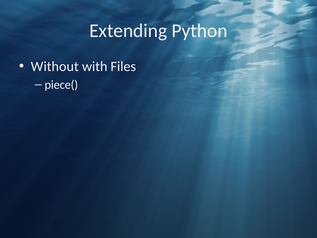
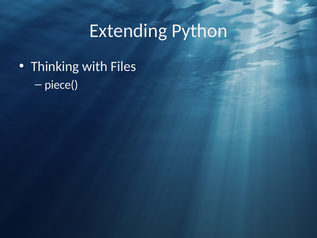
Without: Without -> Thinking (55, 67)
